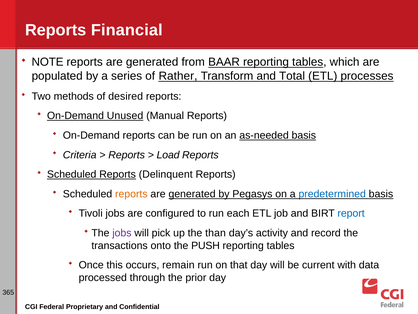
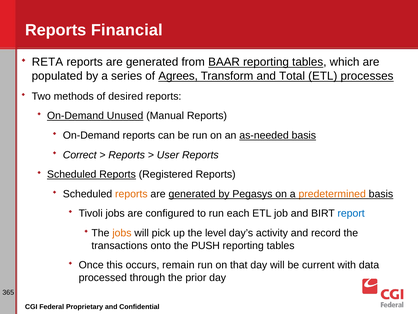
NOTE: NOTE -> RETA (47, 62)
Rather: Rather -> Agrees (178, 76)
Criteria: Criteria -> Correct (80, 155)
Load: Load -> User (168, 155)
Delinquent: Delinquent -> Registered (166, 174)
predetermined colour: blue -> orange (332, 194)
jobs colour: purple -> orange (122, 233)
than: than -> level (216, 233)
